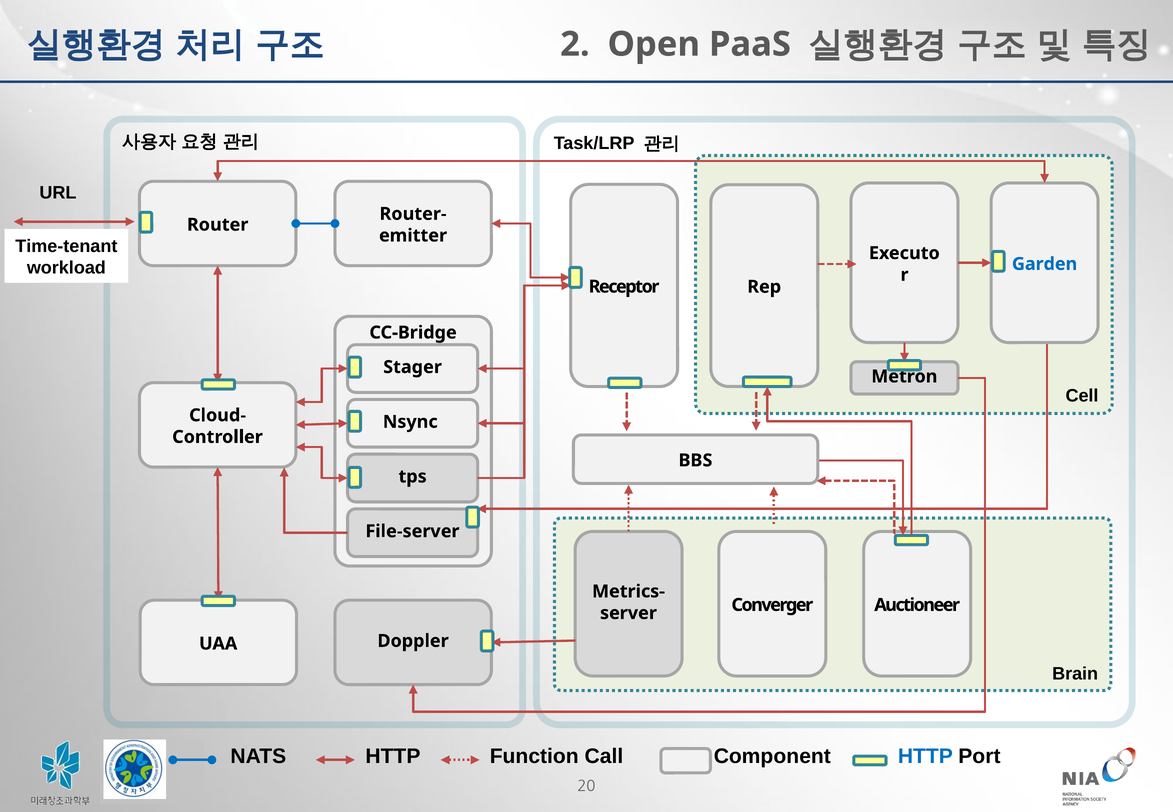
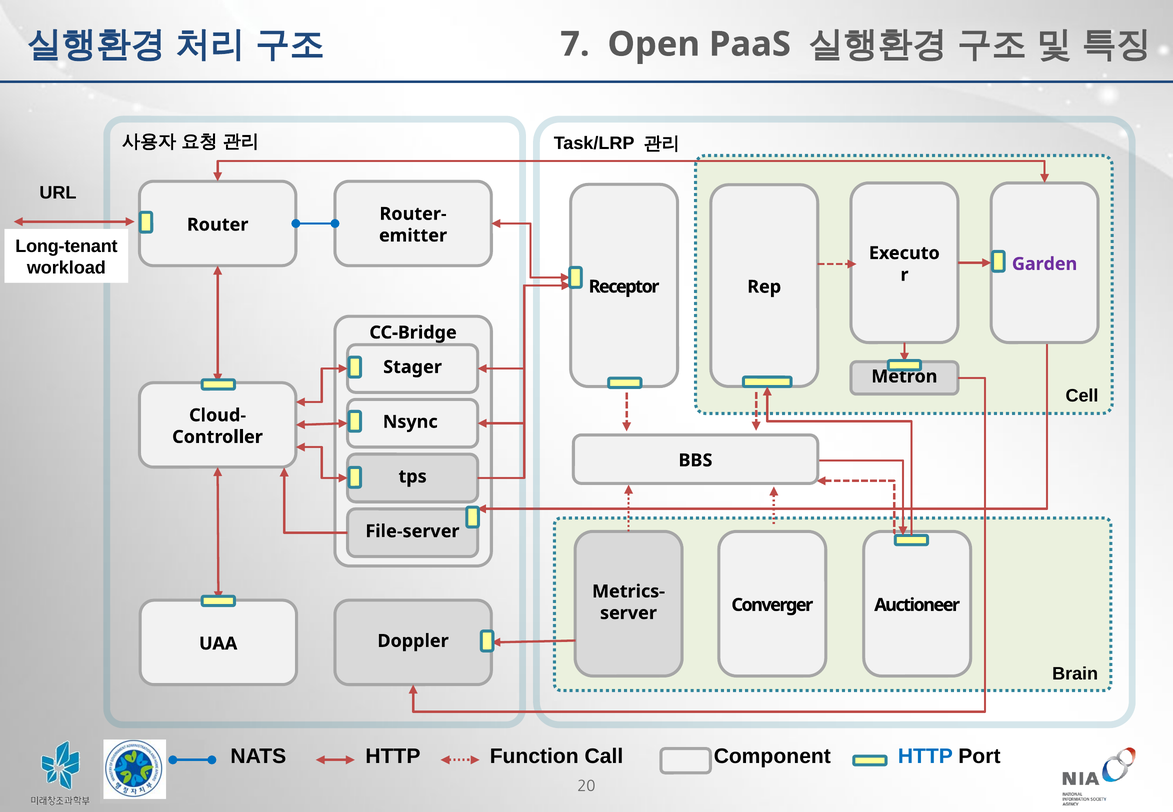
2: 2 -> 7 (575, 44)
Time-tenant: Time-tenant -> Long-tenant (66, 246)
Garden colour: blue -> purple (1045, 264)
